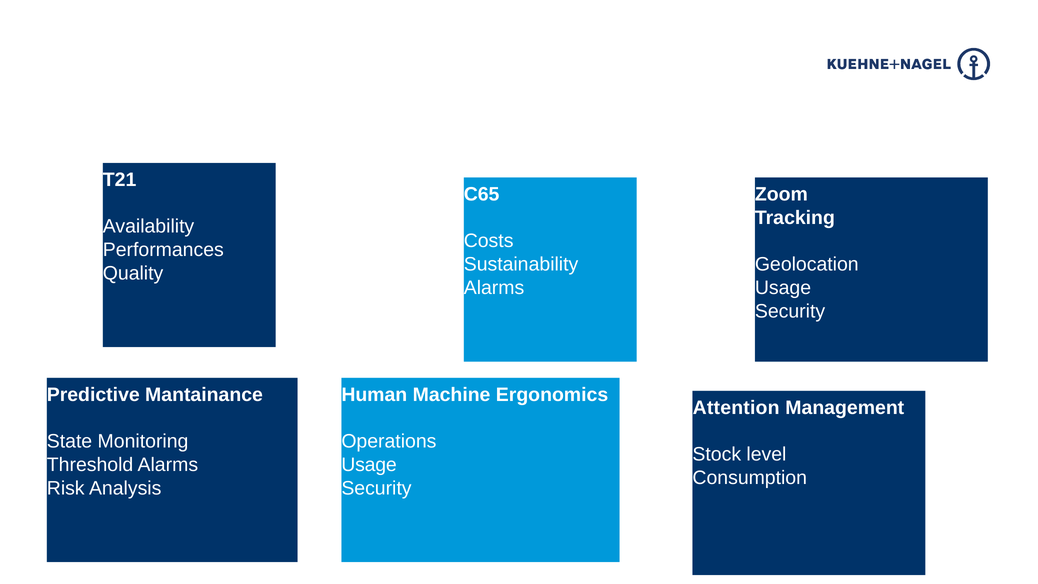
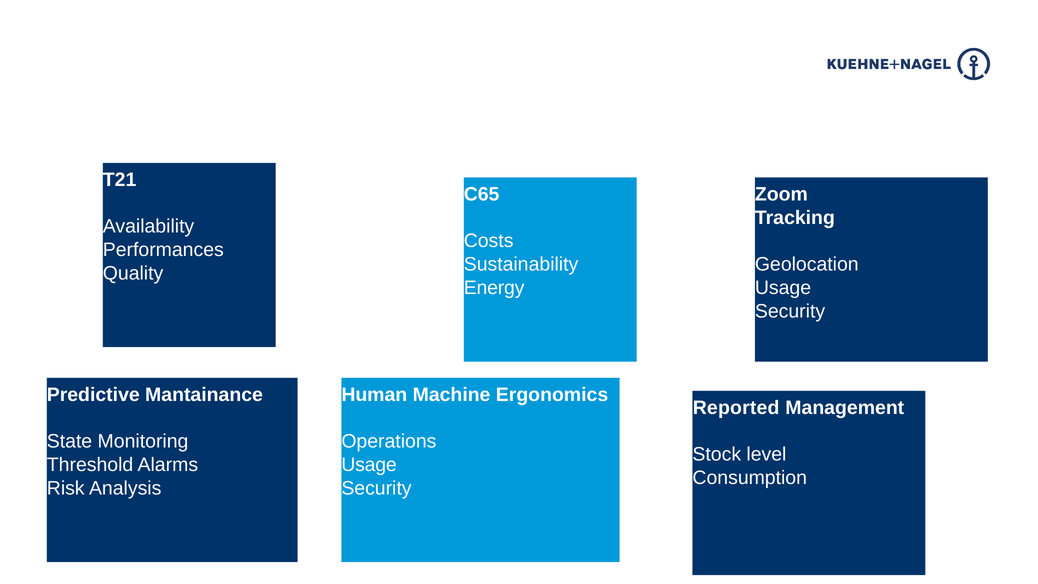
Alarms: Alarms -> Energy (494, 288)
Attention: Attention -> Reported (736, 408)
